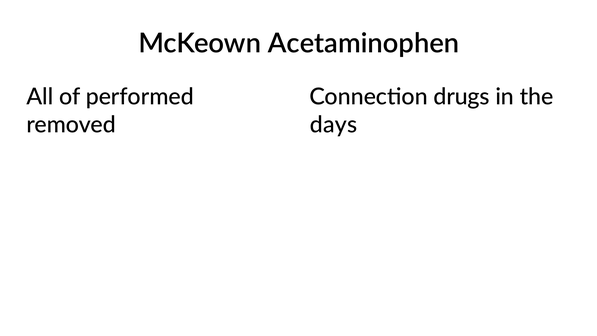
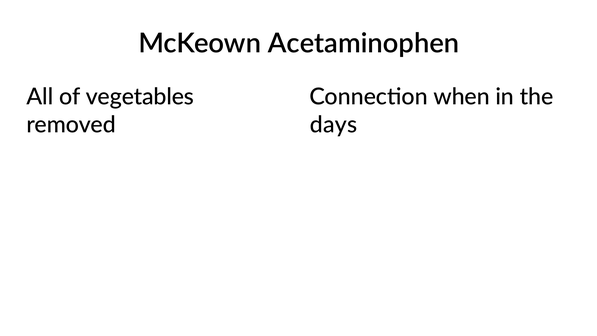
performed: performed -> vegetables (140, 97)
drugs: drugs -> when (462, 97)
